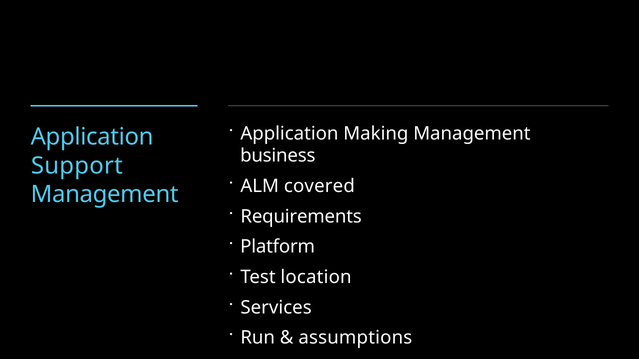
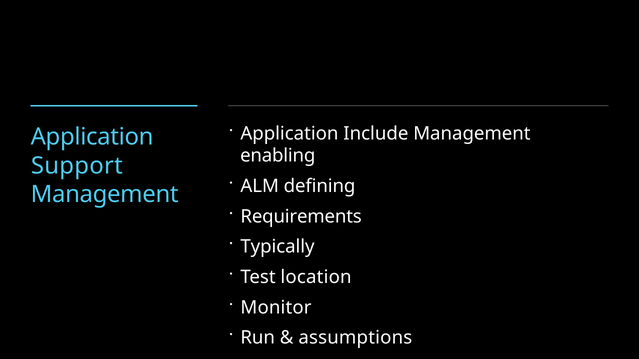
Making: Making -> Include (376, 134)
business: business -> enabling (278, 156)
covered: covered -> defining (320, 186)
Platform: Platform -> Typically (278, 247)
Services: Services -> Monitor (276, 308)
